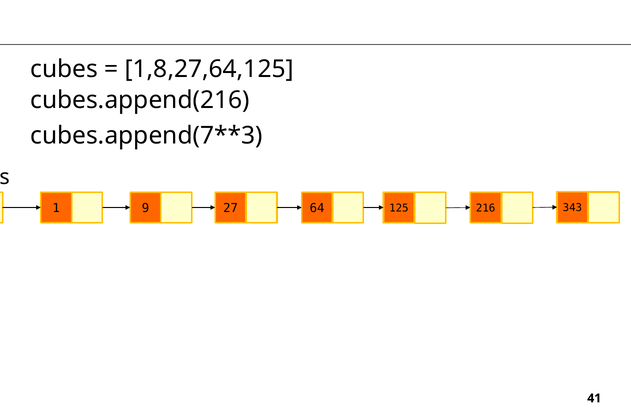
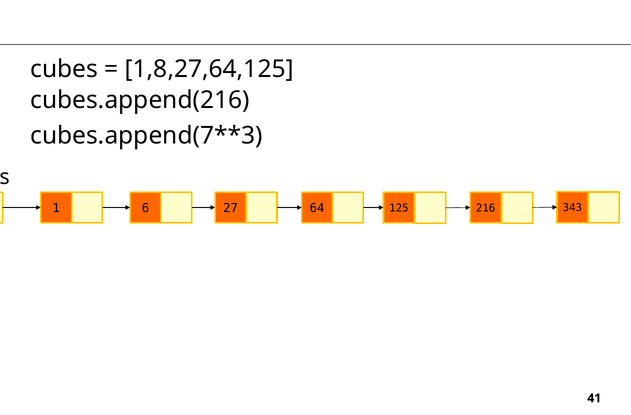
9: 9 -> 6 (146, 208)
